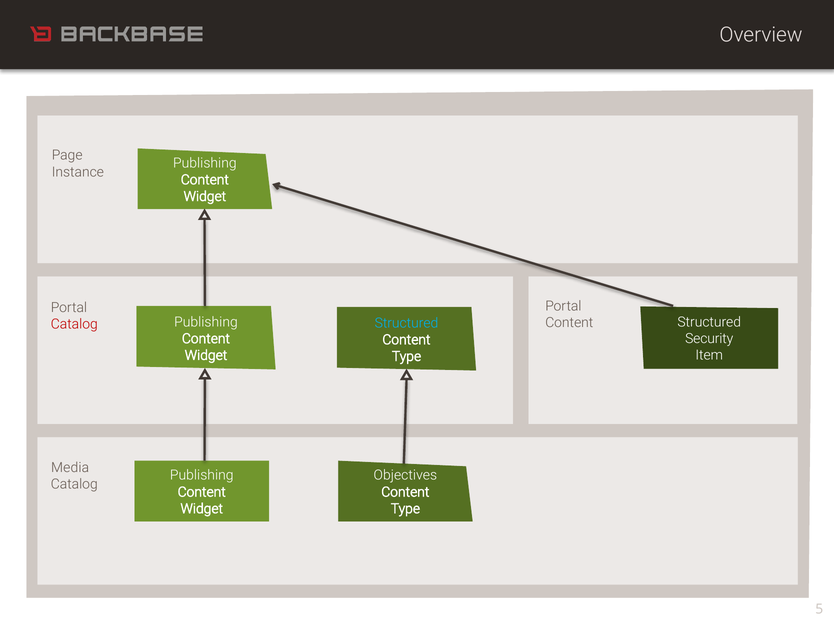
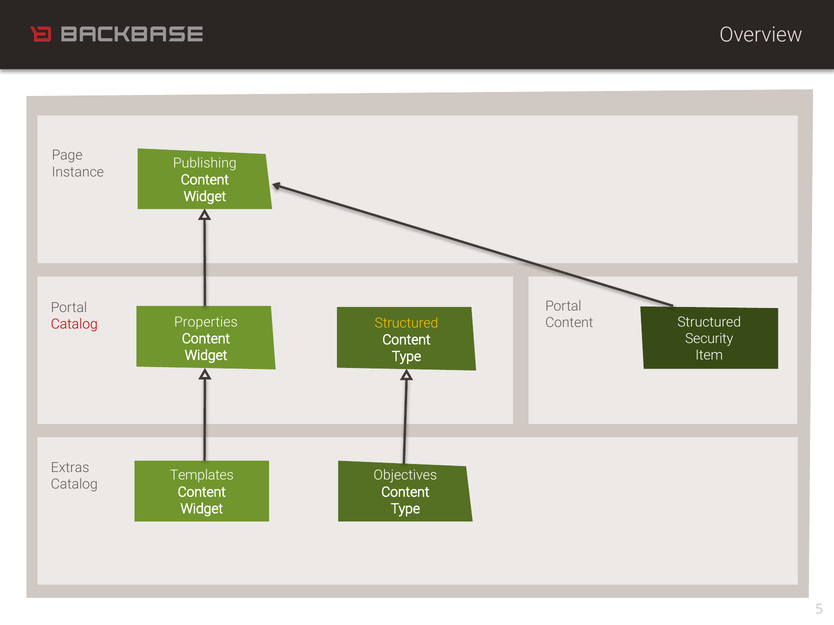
Publishing: Publishing -> Properties (206, 322)
Structured colour: light blue -> yellow (406, 323)
Media: Media -> Extras (70, 468)
Publishing: Publishing -> Templates (202, 476)
